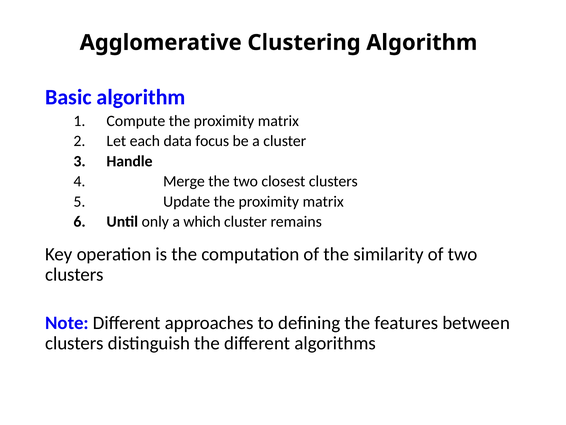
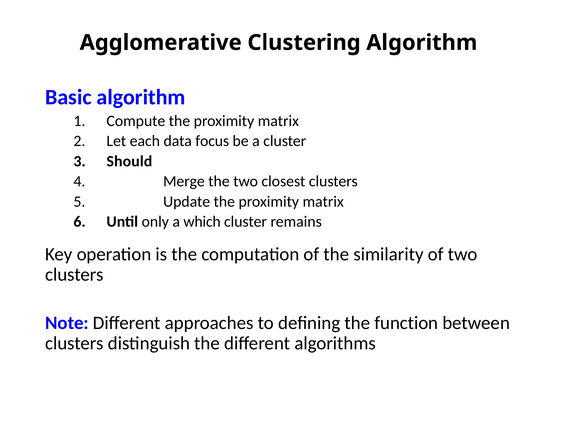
Handle: Handle -> Should (129, 161)
features: features -> function (406, 323)
